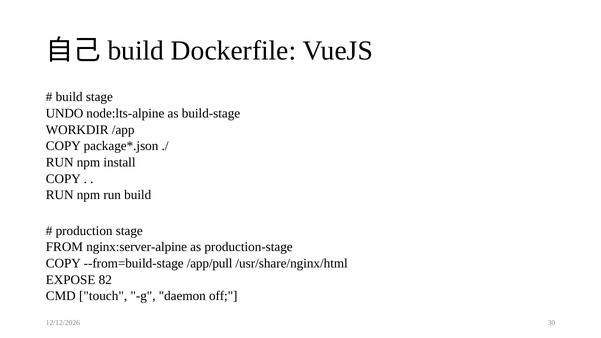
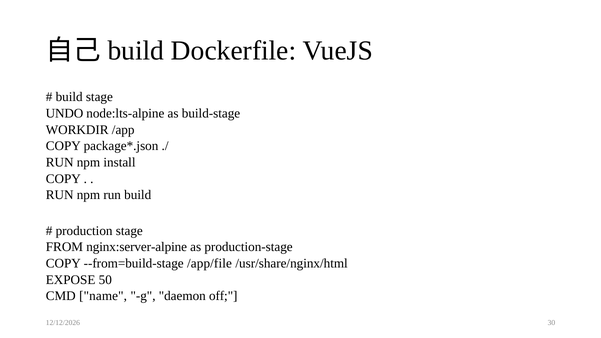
/app/pull: /app/pull -> /app/file (209, 263)
82: 82 -> 50 (105, 280)
touch: touch -> name (103, 296)
